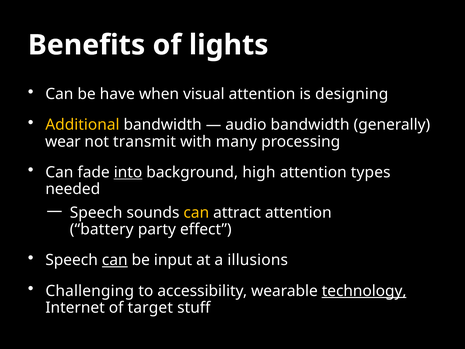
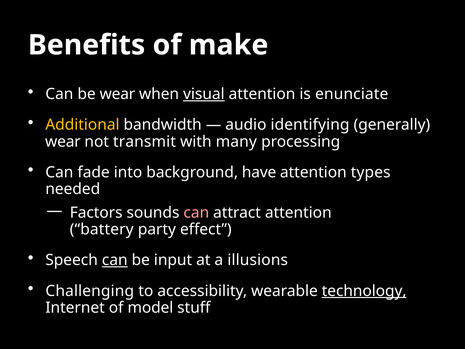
lights: lights -> make (229, 45)
be have: have -> wear (117, 94)
visual underline: none -> present (204, 94)
designing: designing -> enunciate (352, 94)
audio bandwidth: bandwidth -> identifying (310, 125)
into underline: present -> none (128, 172)
high: high -> have (259, 172)
Speech: Speech -> Factors (96, 213)
can colour: yellow -> pink (196, 213)
target: target -> model (150, 307)
